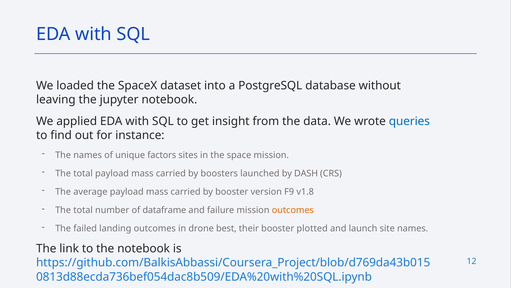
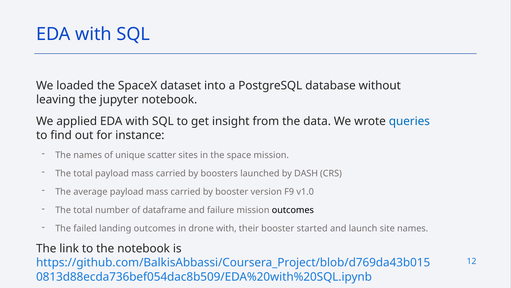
factors: factors -> scatter (162, 155)
v1.8: v1.8 -> v1.0 (305, 191)
outcomes colour: orange -> black (293, 210)
drone best: best -> with (226, 228)
plotted: plotted -> started (312, 228)
